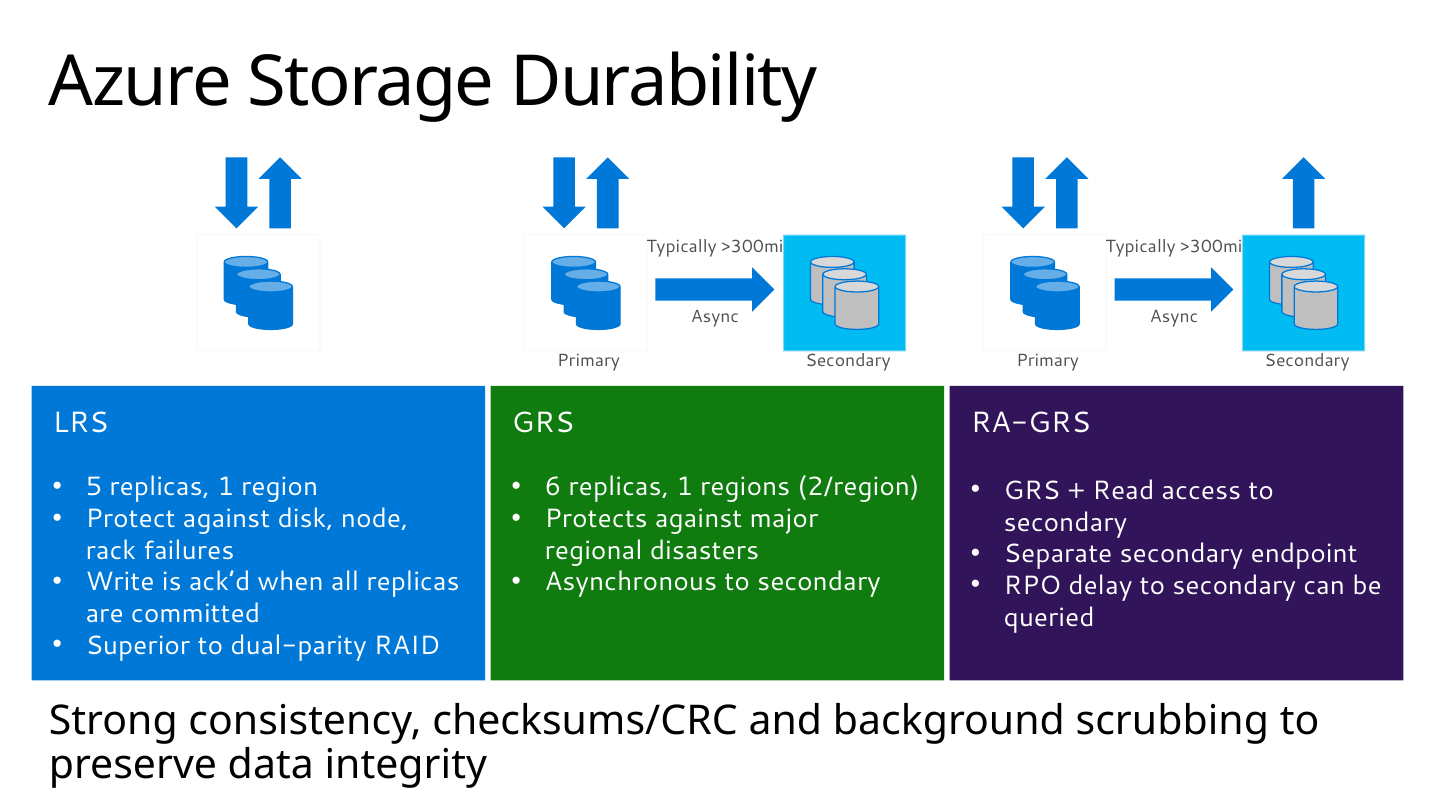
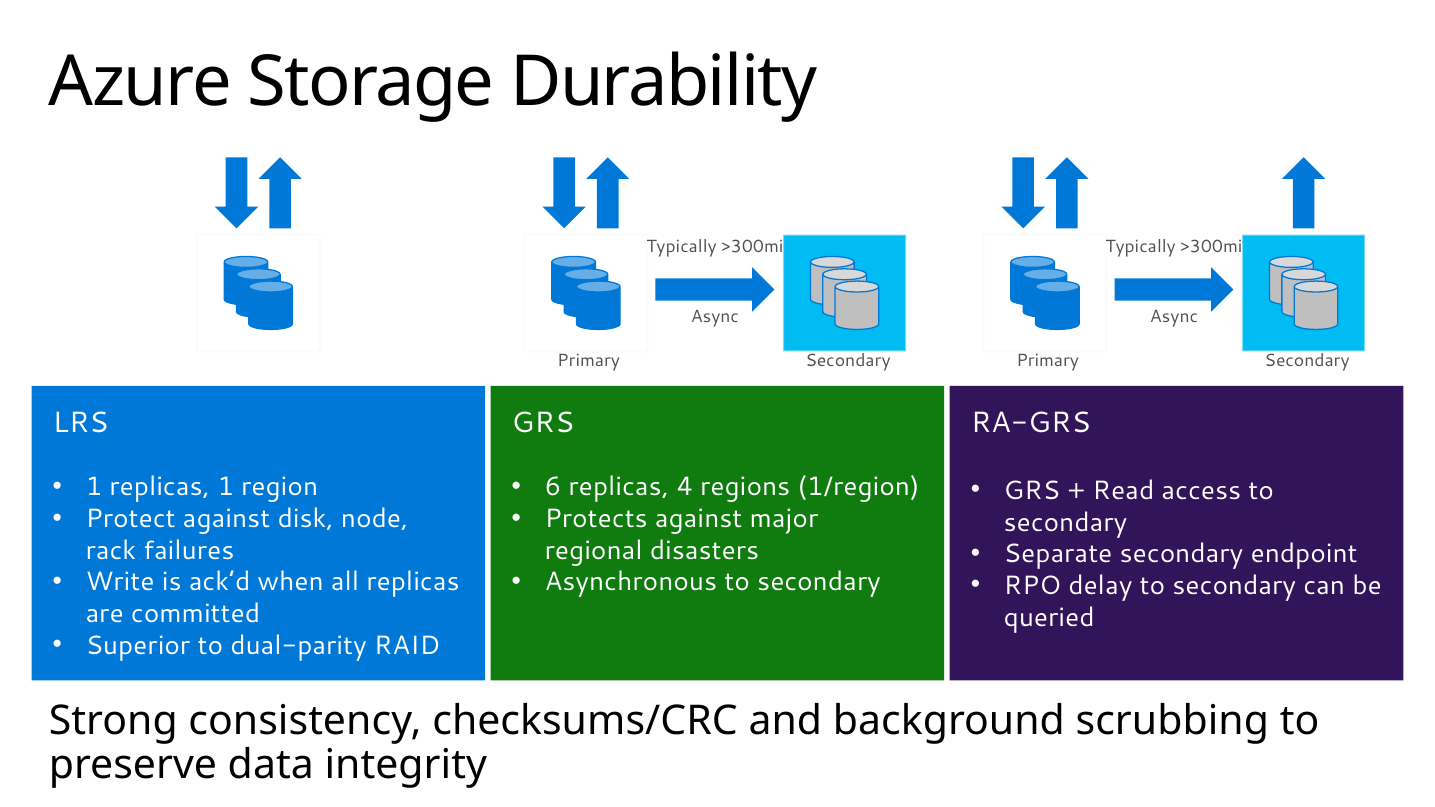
5: 5 -> 1 (94, 487)
6 replicas 1: 1 -> 4 (685, 487)
2/region: 2/region -> 1/region (859, 487)
